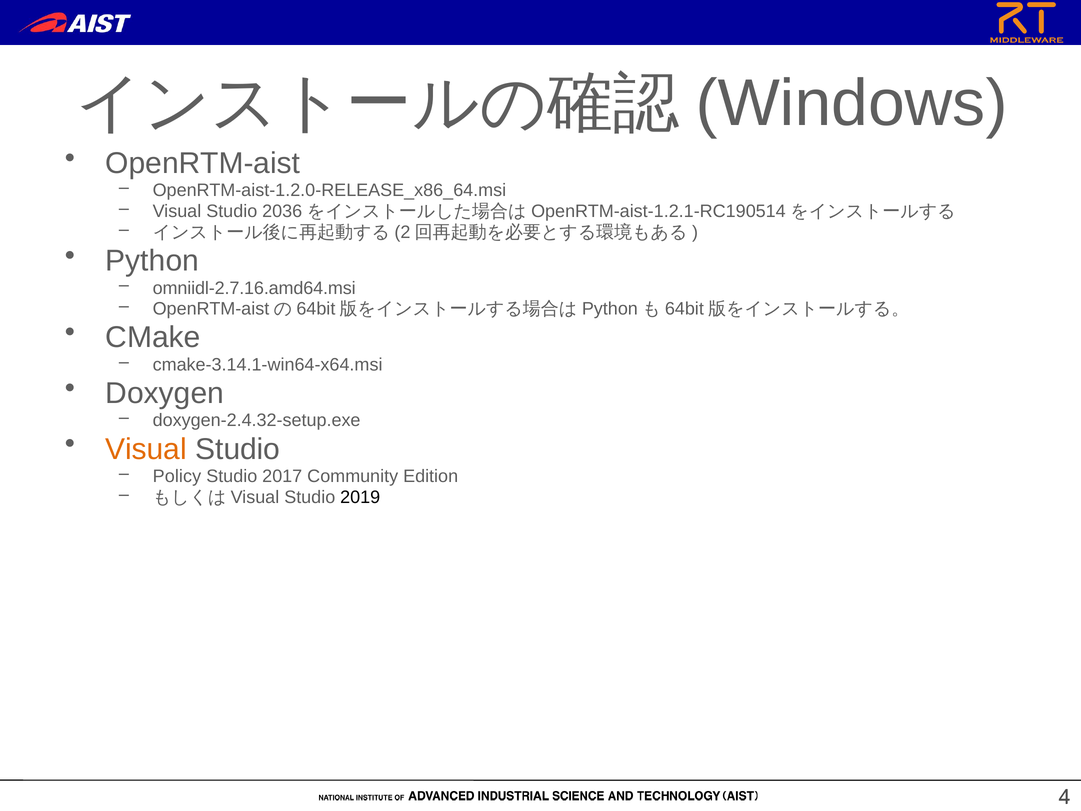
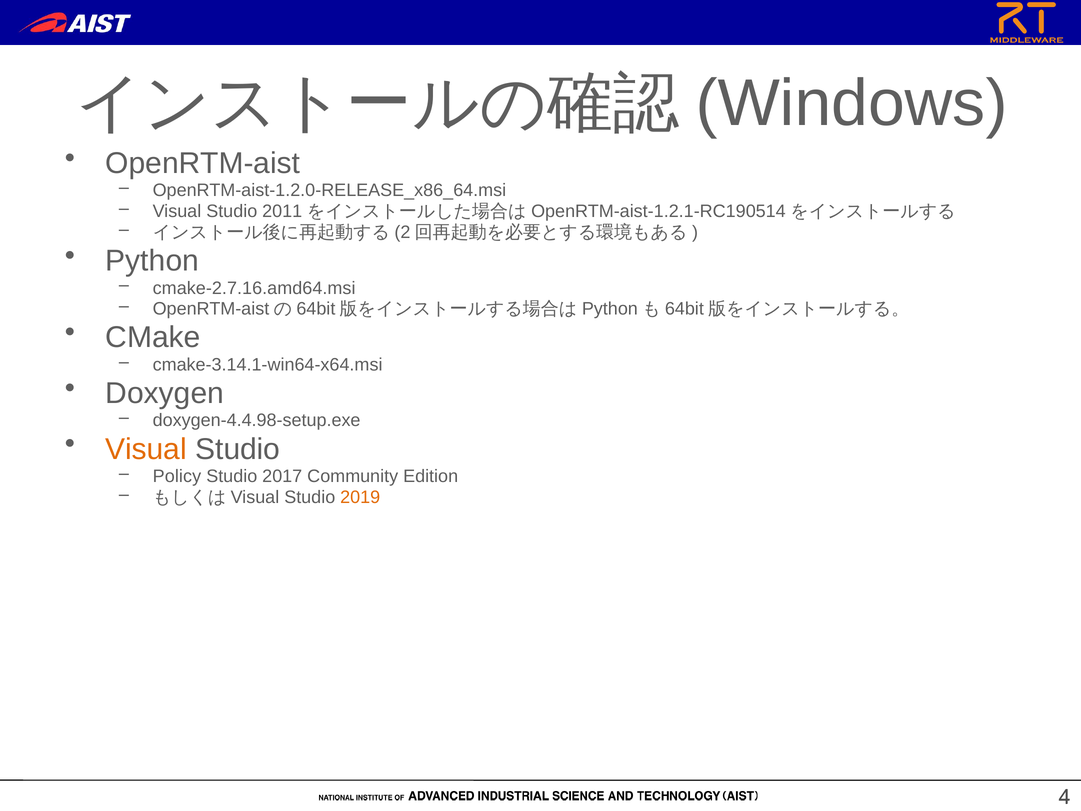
2036: 2036 -> 2011 (282, 211)
omniidl-2.7.16.amd64.msi: omniidl-2.7.16.amd64.msi -> cmake-2.7.16.amd64.msi (254, 288)
doxygen-2.4.32-setup.exe: doxygen-2.4.32-setup.exe -> doxygen-4.4.98-setup.exe (257, 420)
2019 colour: black -> orange (360, 497)
